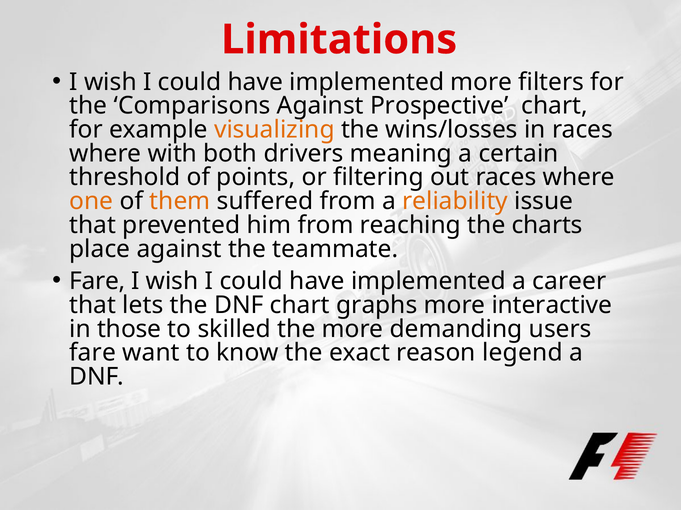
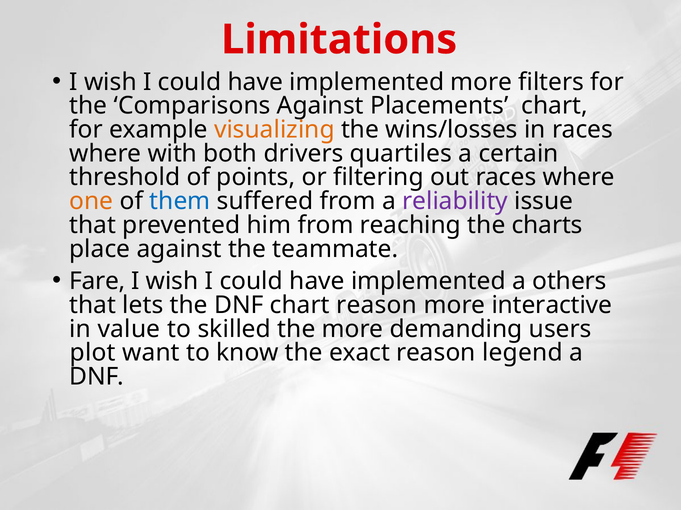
Prospective: Prospective -> Placements (439, 106)
meaning: meaning -> quartiles (401, 154)
them colour: orange -> blue (180, 202)
reliability colour: orange -> purple (455, 202)
career: career -> others (570, 282)
chart graphs: graphs -> reason (377, 306)
those: those -> value (129, 329)
fare: fare -> plot (93, 353)
